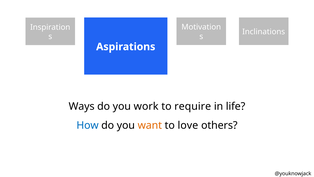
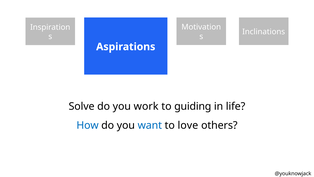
Ways: Ways -> Solve (82, 106)
require: require -> guiding (193, 106)
want colour: orange -> blue (150, 125)
